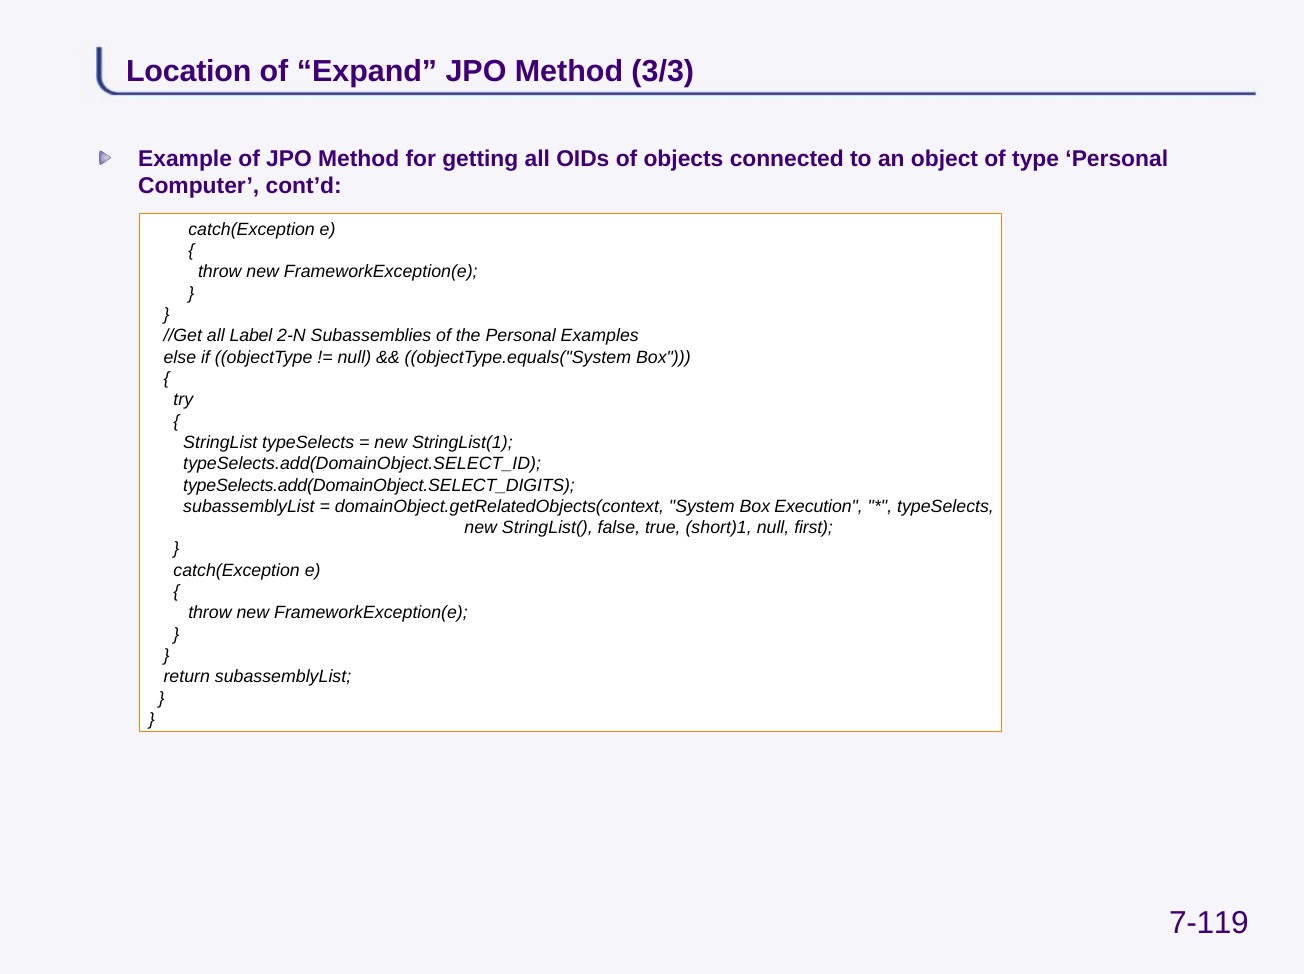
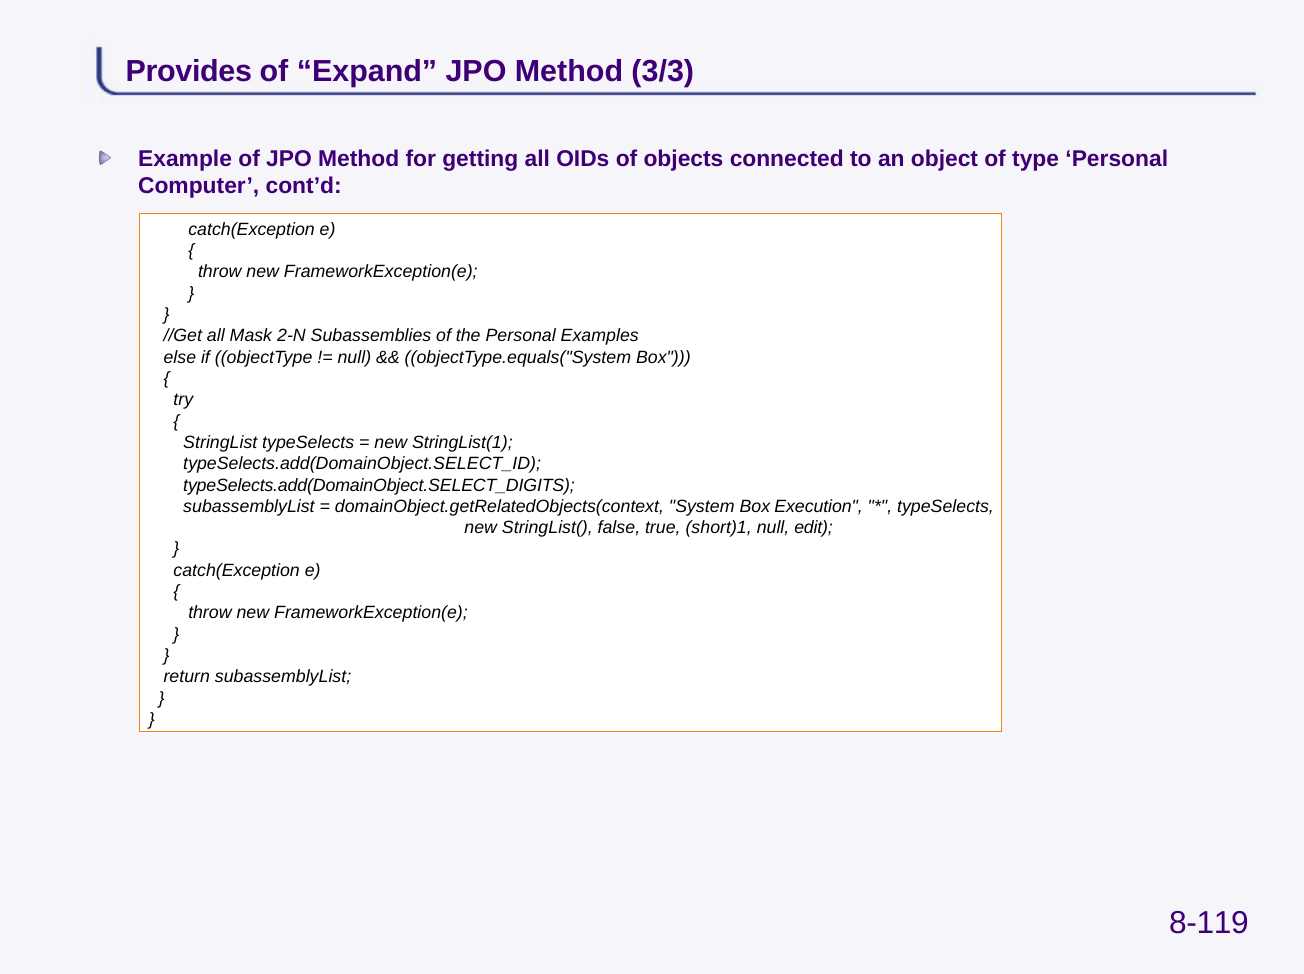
Location: Location -> Provides (189, 71)
Label: Label -> Mask (251, 336)
first: first -> edit (814, 528)
7-119: 7-119 -> 8-119 (1209, 923)
